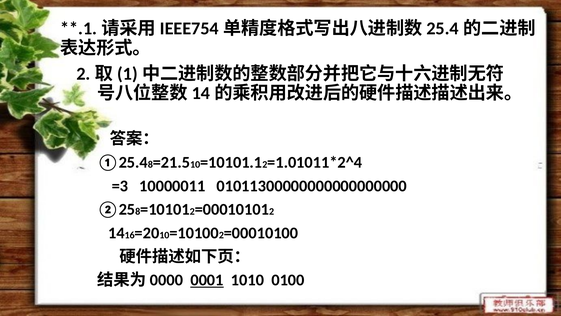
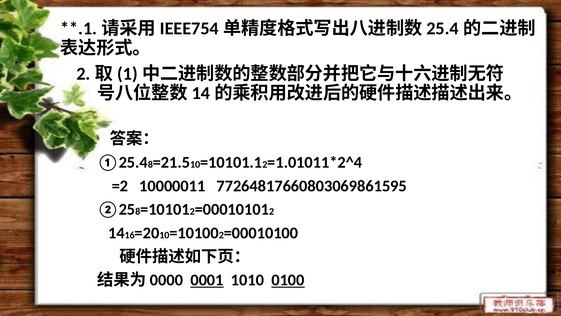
=3: =3 -> =2 (120, 186)
01011300000000000000000: 01011300000000000000000 -> 77264817660803069861595 (312, 186)
0100 underline: none -> present (288, 280)
